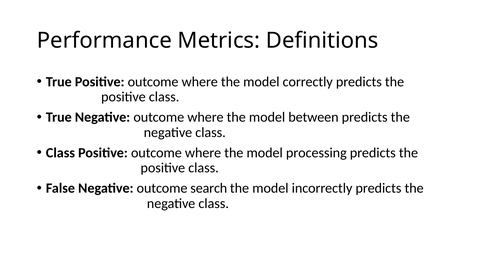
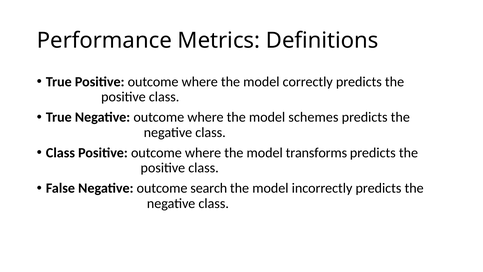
between: between -> schemes (313, 117)
processing: processing -> transforms (316, 153)
